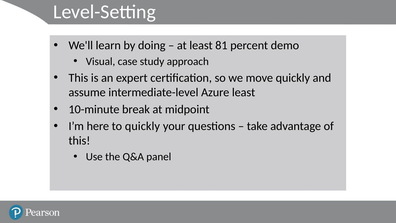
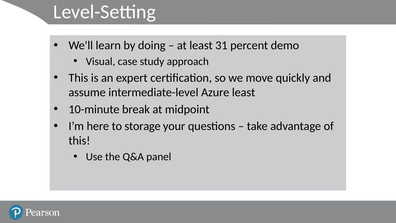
81: 81 -> 31 (221, 45)
to quickly: quickly -> storage (143, 126)
